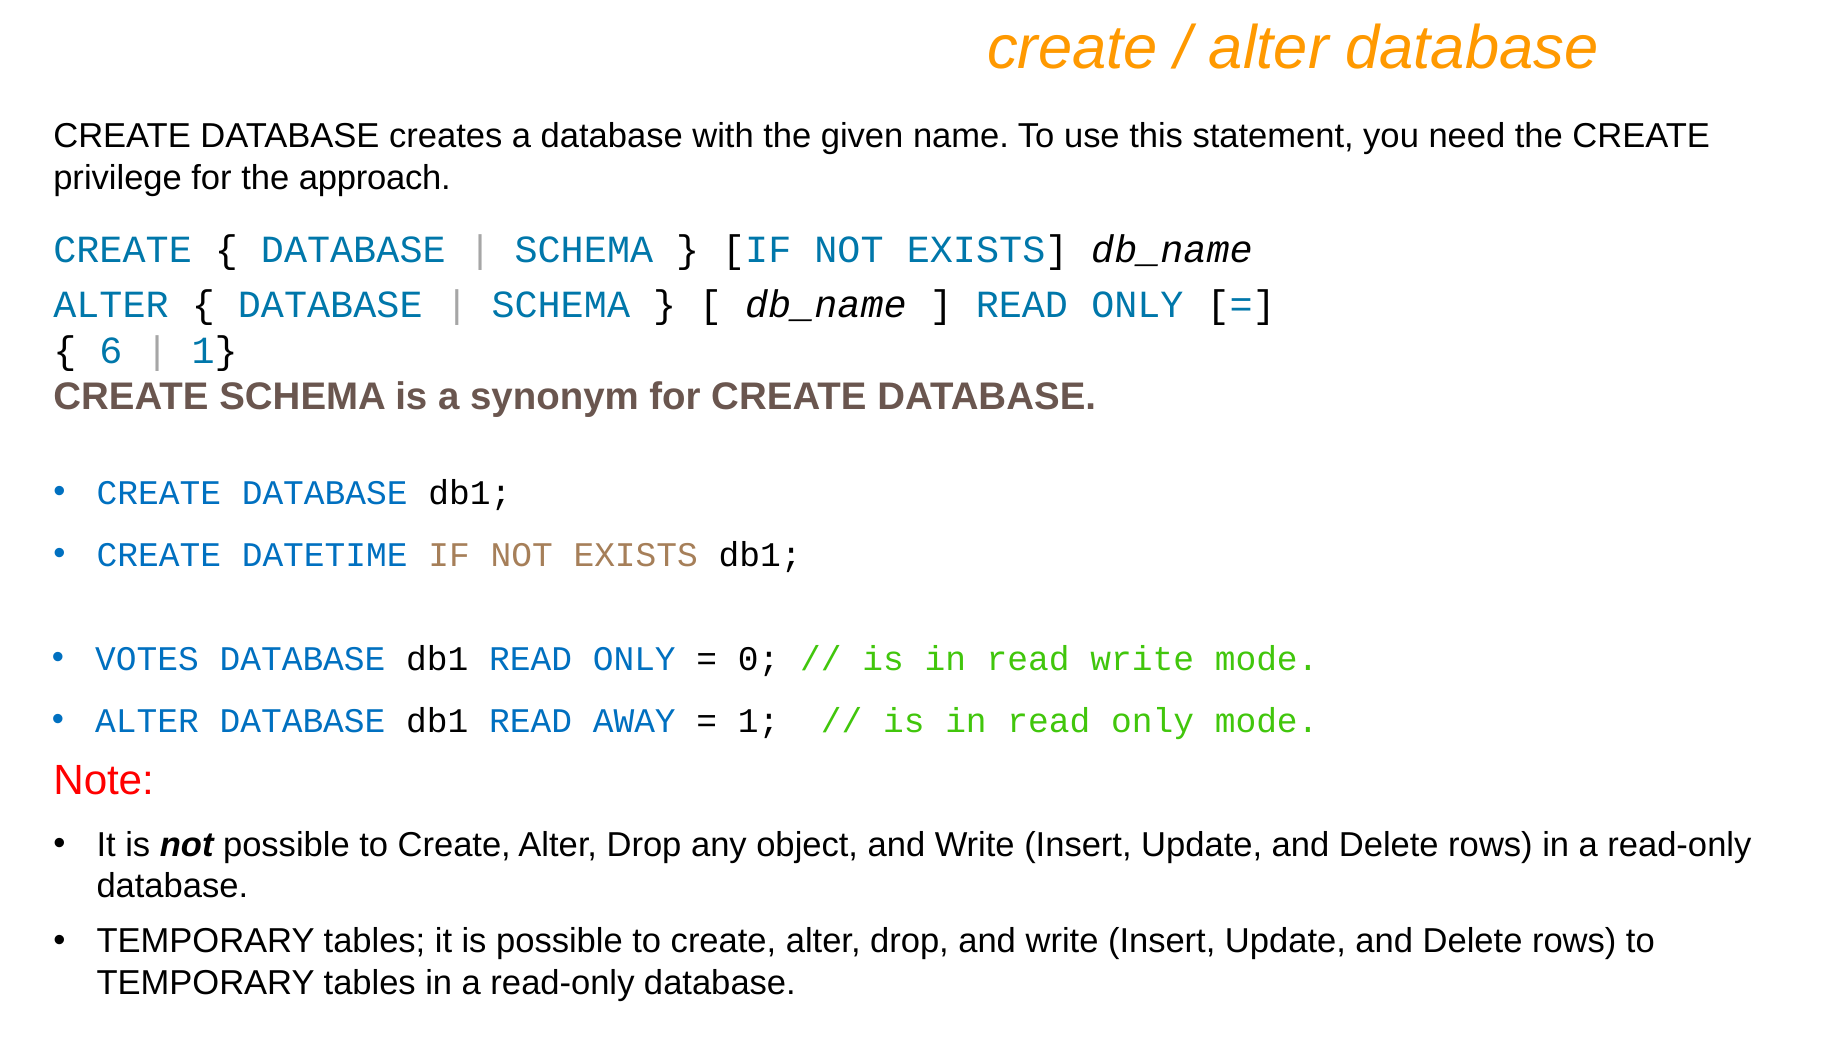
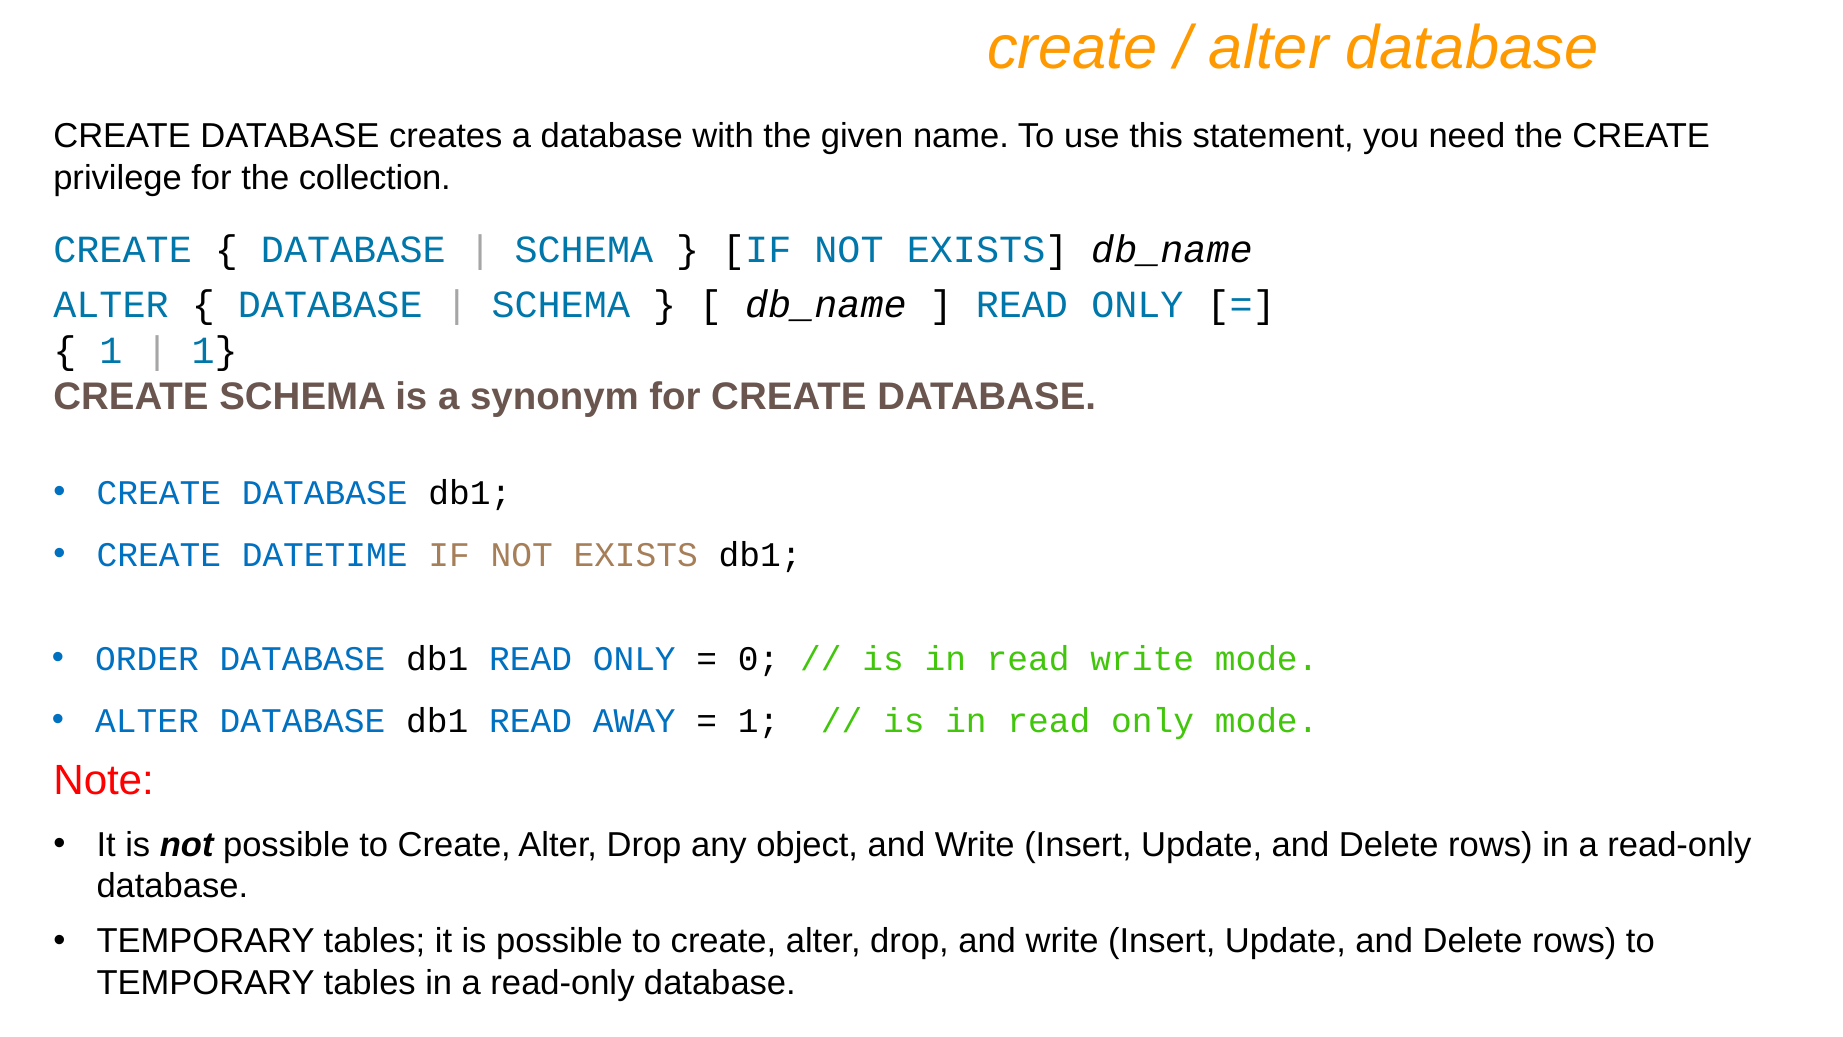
approach: approach -> collection (375, 178)
6: 6 -> 1 (111, 351)
VOTES: VOTES -> ORDER (147, 658)
